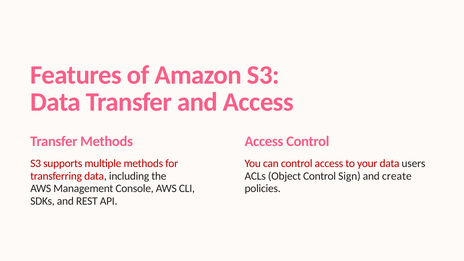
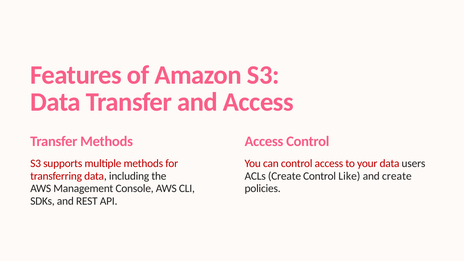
ACLs Object: Object -> Create (284, 176)
Sign: Sign -> Like (349, 176)
